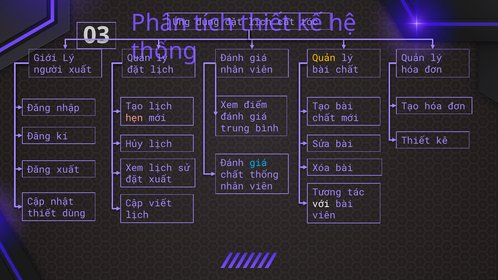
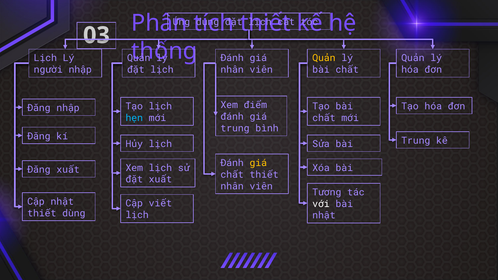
Giới: Giới -> Lịch (45, 58)
người xuất: xuất -> nhập (80, 70)
hẹn colour: pink -> light blue (134, 118)
Thiết: Thiết -> Trung (416, 141)
giá colour: light blue -> yellow (258, 163)
chất thống: thống -> thiết (264, 175)
viên: viên -> nhật (324, 216)
